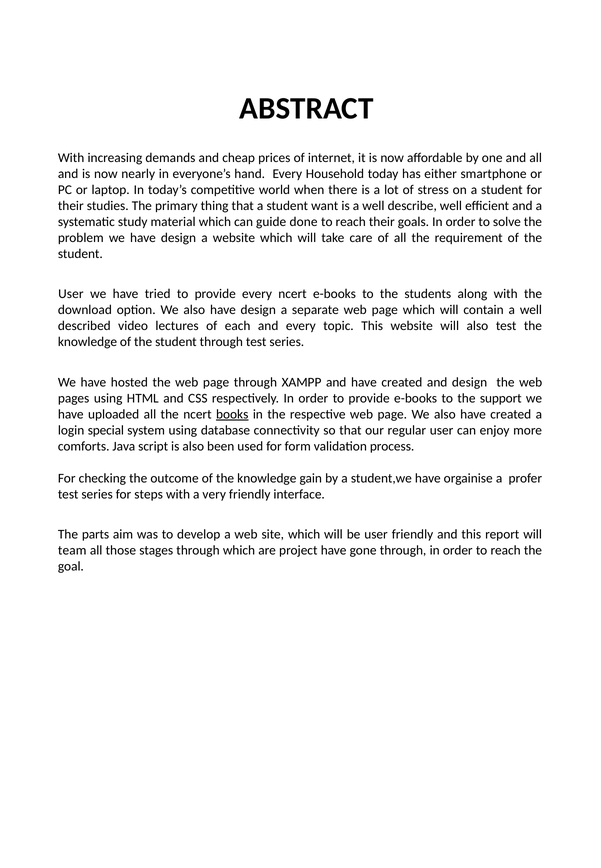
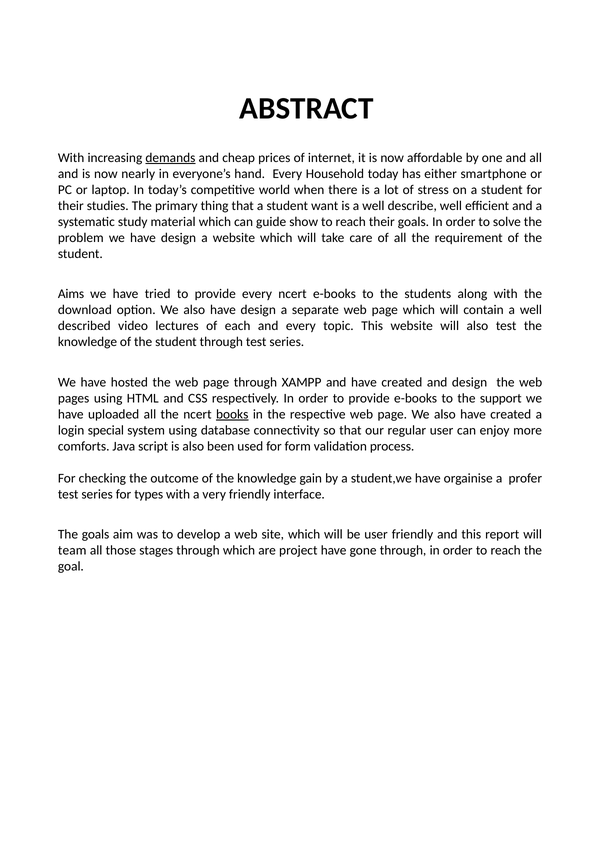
demands underline: none -> present (170, 158)
done: done -> show (304, 222)
User: User -> Aims (71, 294)
steps: steps -> types (149, 494)
The parts: parts -> goals (96, 534)
